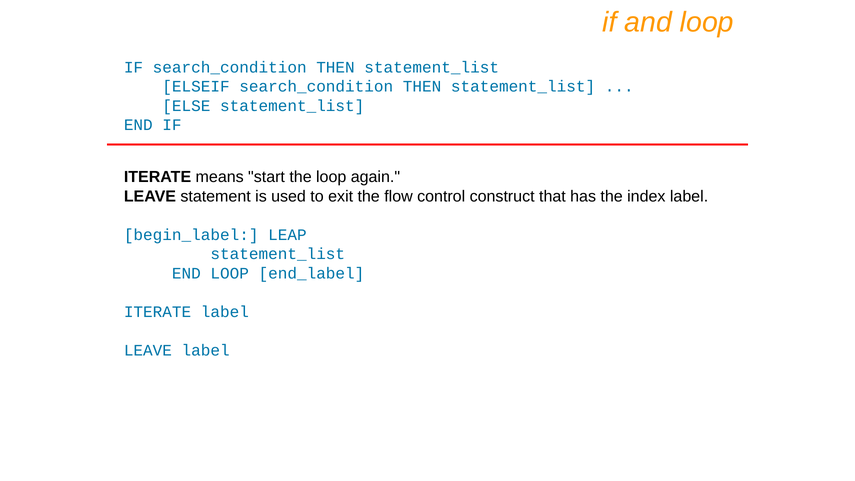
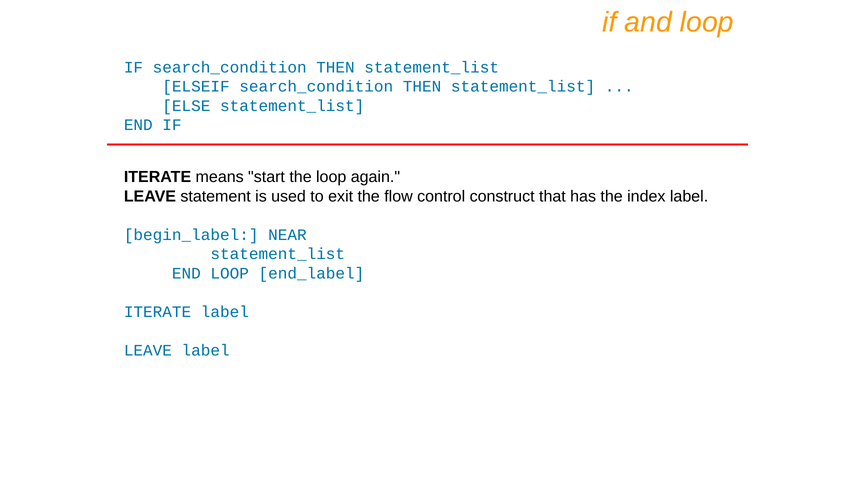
LEAP: LEAP -> NEAR (287, 235)
